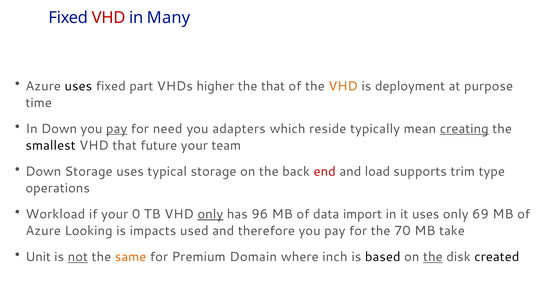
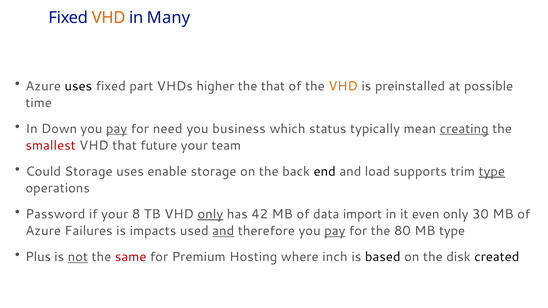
VHD colour: red -> orange (109, 18)
deployment: deployment -> preinstalled (410, 86)
purpose: purpose -> possible (489, 86)
adapters: adapters -> business (239, 129)
reside: reside -> status (328, 129)
smallest colour: black -> red (51, 146)
Down: Down -> Could (43, 172)
typical: typical -> enable (167, 172)
end colour: red -> black (325, 172)
type underline: none -> present (492, 172)
Workload: Workload -> Password (55, 214)
0: 0 -> 8 (136, 214)
96: 96 -> 42 (260, 214)
it uses: uses -> even (426, 214)
69: 69 -> 30 (480, 214)
Looking: Looking -> Failures (89, 231)
and underline: none -> present (223, 231)
pay underline: none -> present (335, 231)
70: 70 -> 80 (402, 231)
MB take: take -> type (452, 231)
Unit: Unit -> Plus (38, 257)
same colour: orange -> red (131, 257)
Domain: Domain -> Hosting (253, 257)
the underline: present -> none (433, 257)
